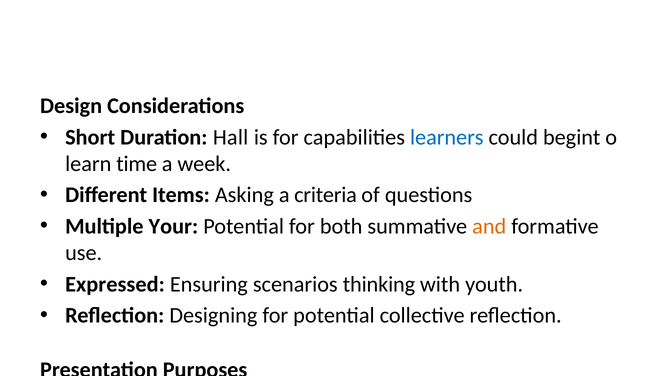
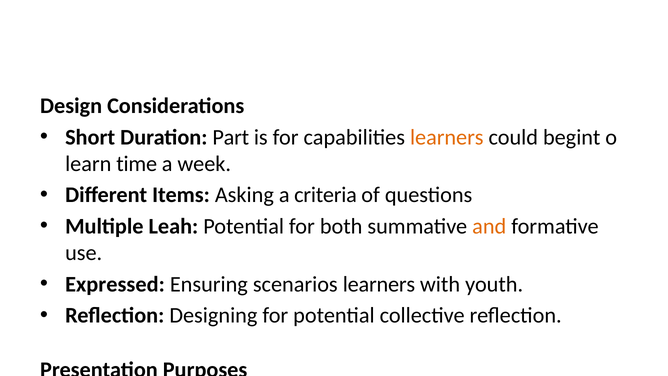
Hall: Hall -> Part (231, 137)
learners colour: blue -> orange (447, 137)
Your: Your -> Leah (173, 226)
scenarios thinking: thinking -> learners (379, 284)
